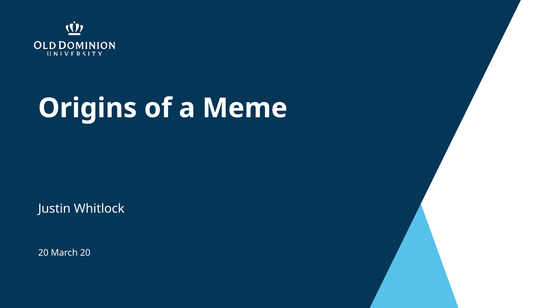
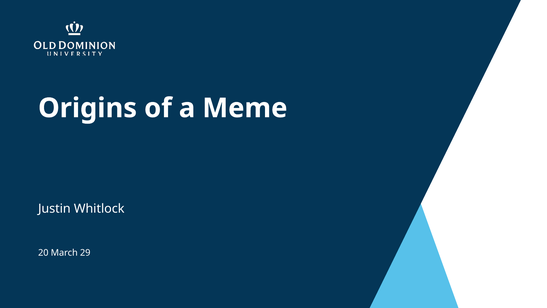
March 20: 20 -> 29 (85, 252)
